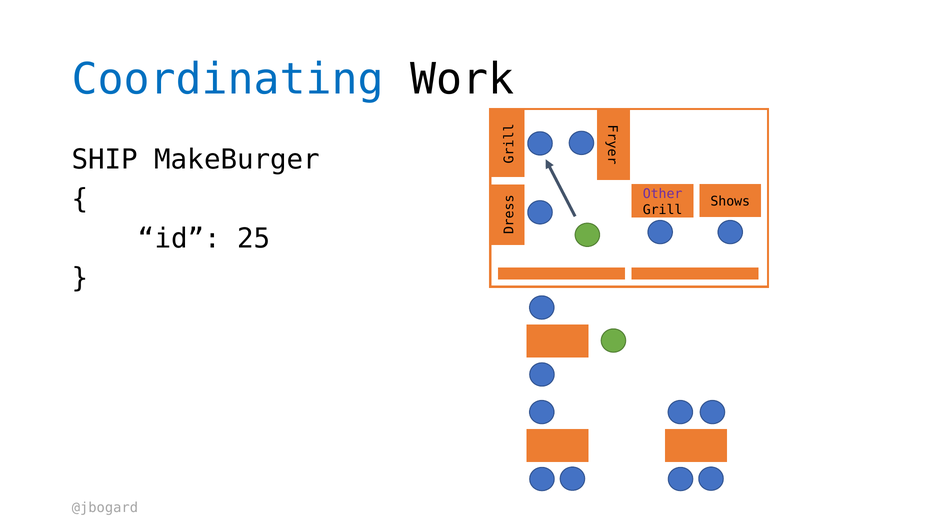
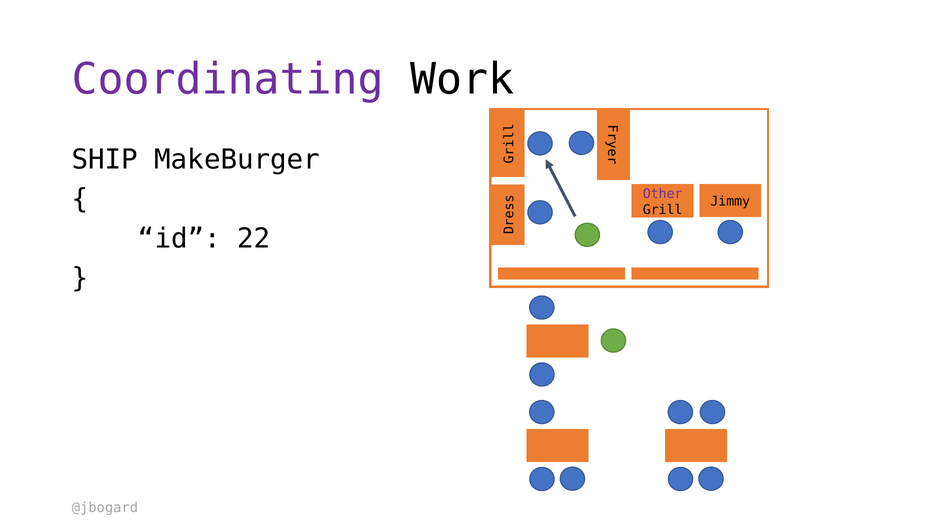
Coordinating colour: blue -> purple (228, 79)
Shows: Shows -> Jimmy (730, 201)
25: 25 -> 22 (254, 239)
